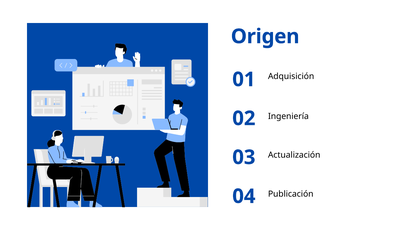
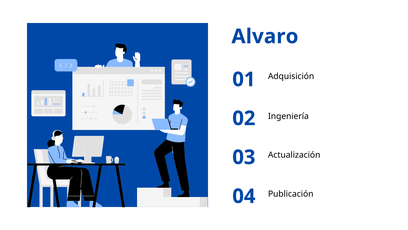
Origen: Origen -> Alvaro (265, 36)
